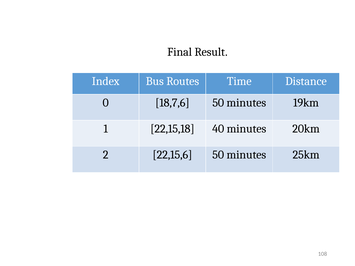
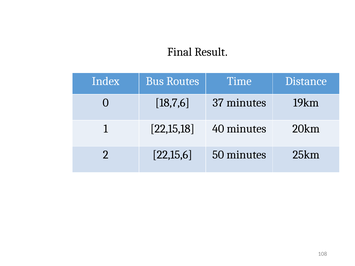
18,7,6 50: 50 -> 37 (218, 103)
